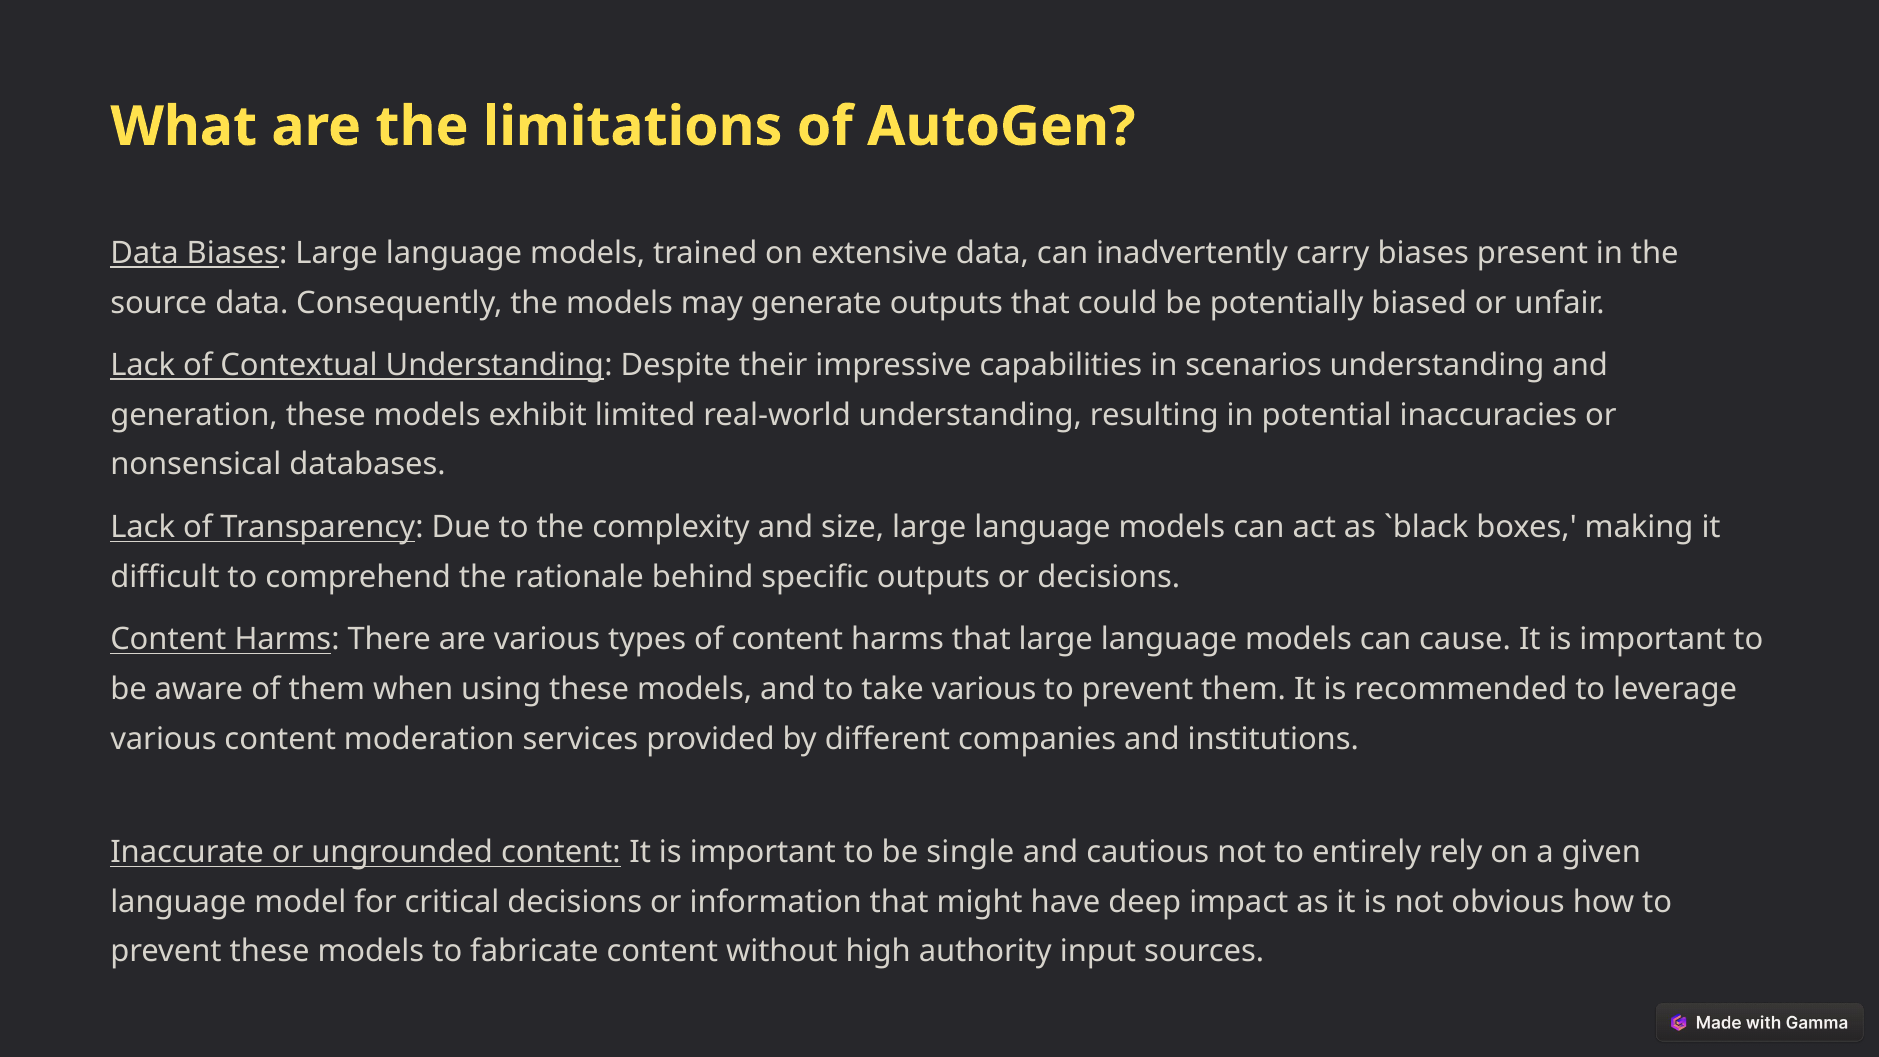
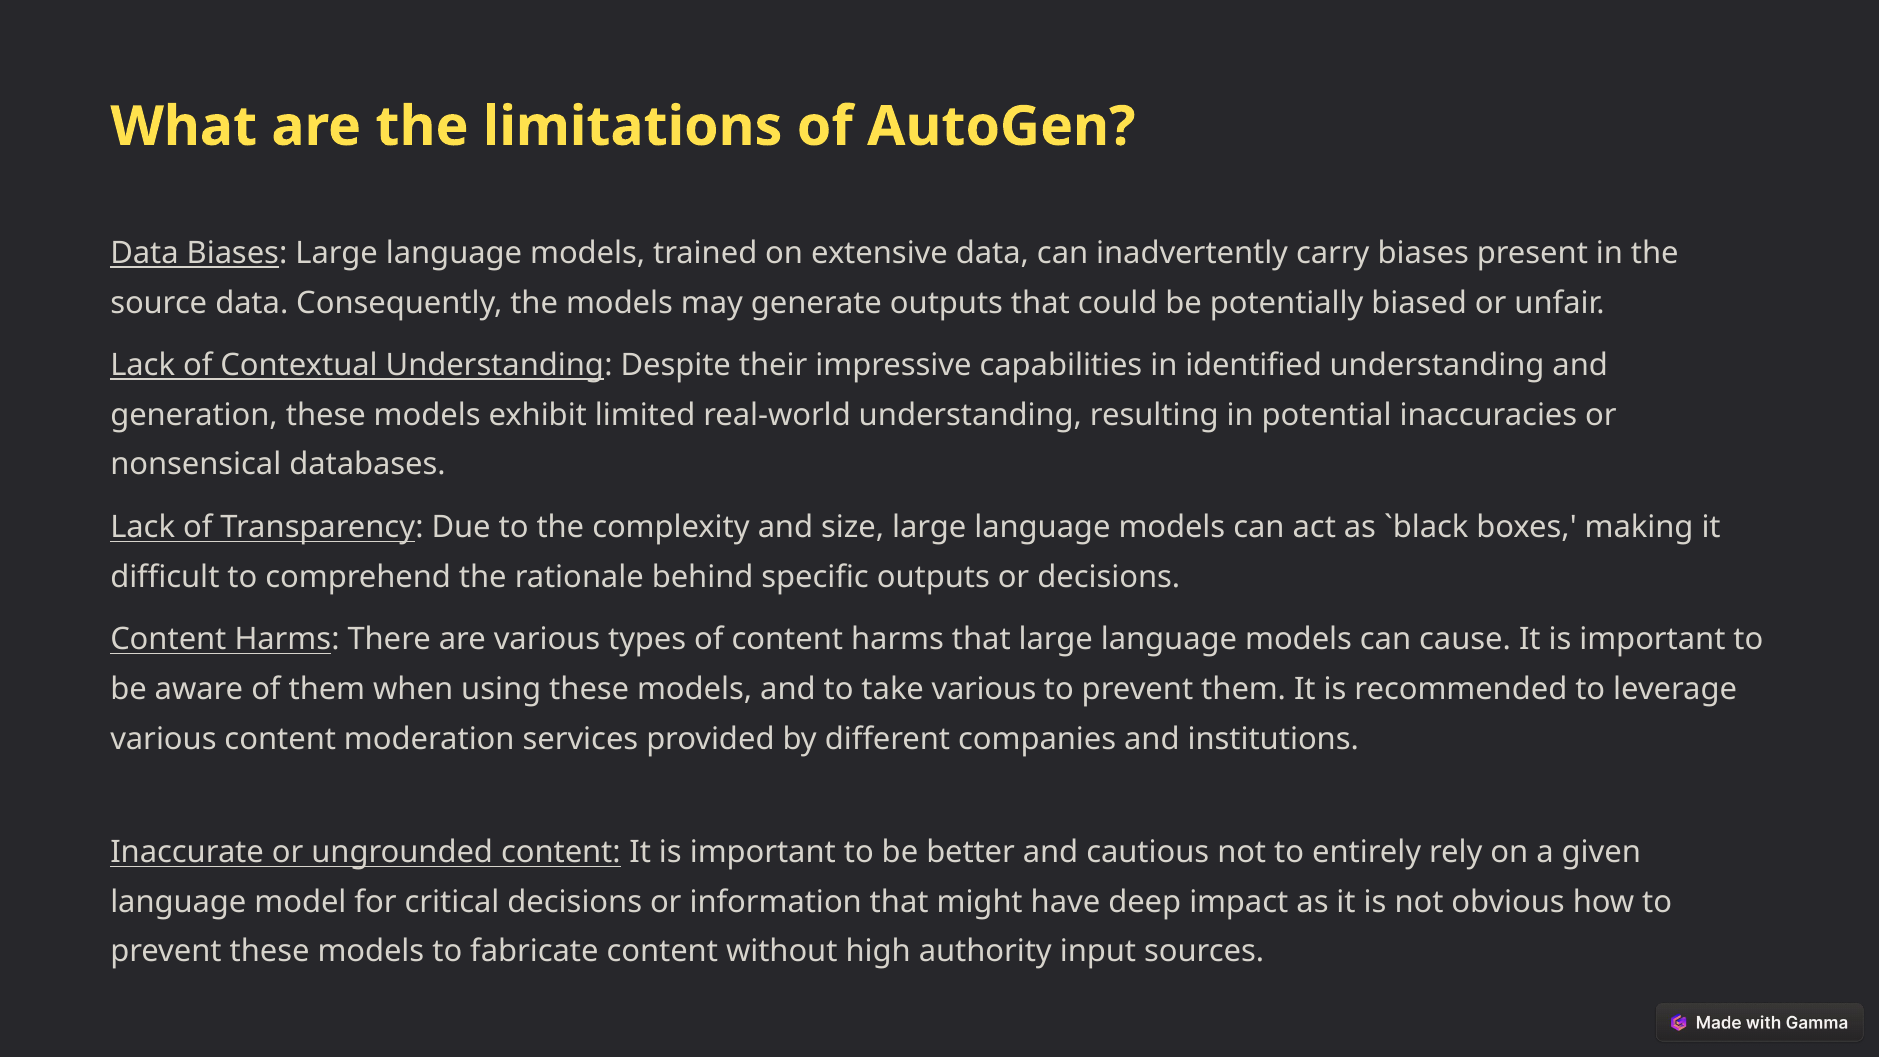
scenarios: scenarios -> identified (1254, 365)
single: single -> better (971, 852)
